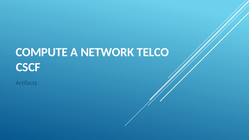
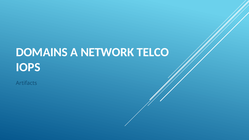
COMPUTE: COMPUTE -> DOMAINS (42, 52)
CSCF: CSCF -> IOPS (28, 67)
